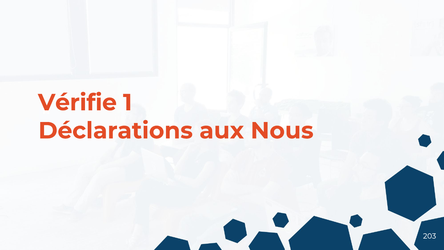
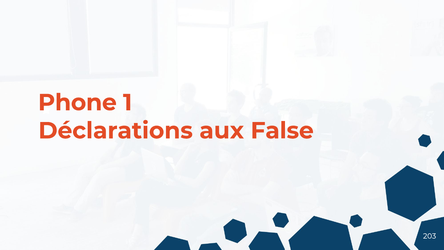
Vérifie: Vérifie -> Phone (77, 102)
Nous: Nous -> False (282, 131)
